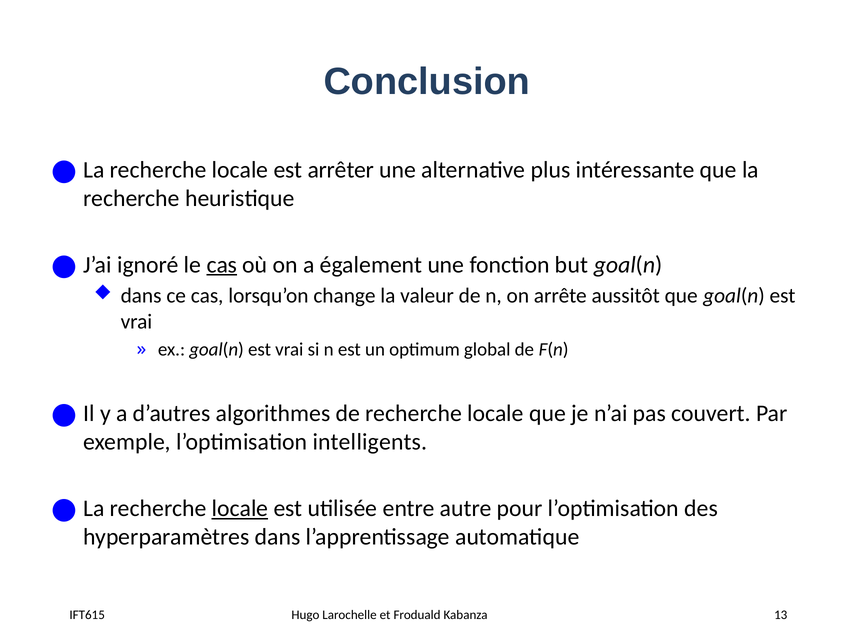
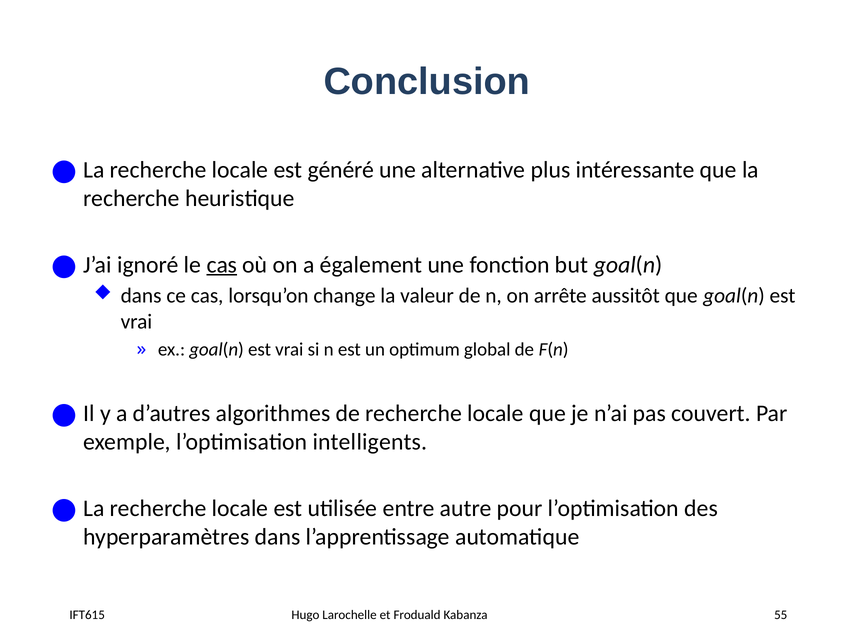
arrêter: arrêter -> généré (341, 170)
locale underline: present -> none (240, 508)
13: 13 -> 55 (781, 614)
